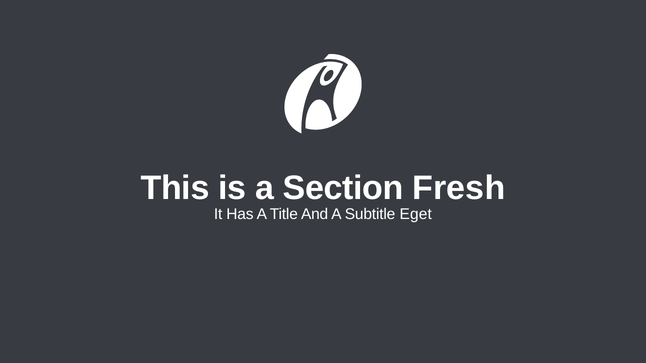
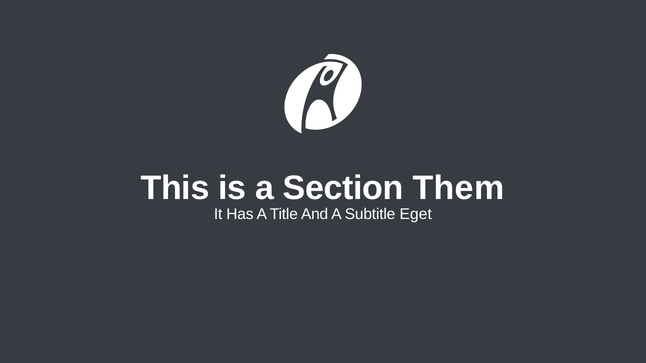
Fresh: Fresh -> Them (459, 188)
